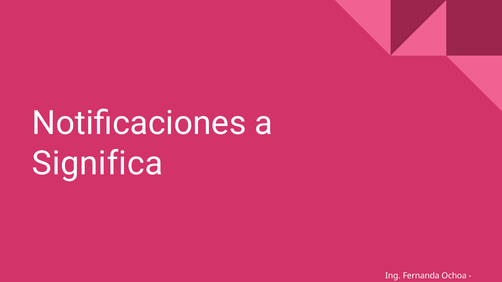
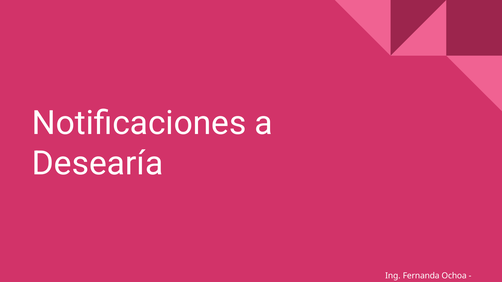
Significa: Significa -> Desearía (98, 164)
